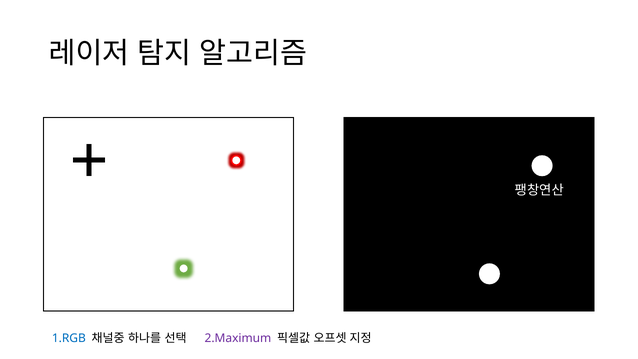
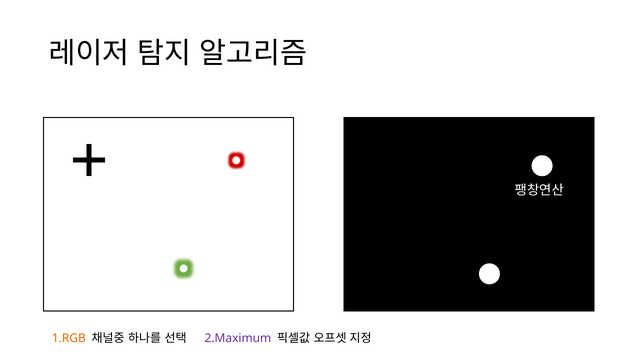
1.RGB colour: blue -> orange (69, 338)
